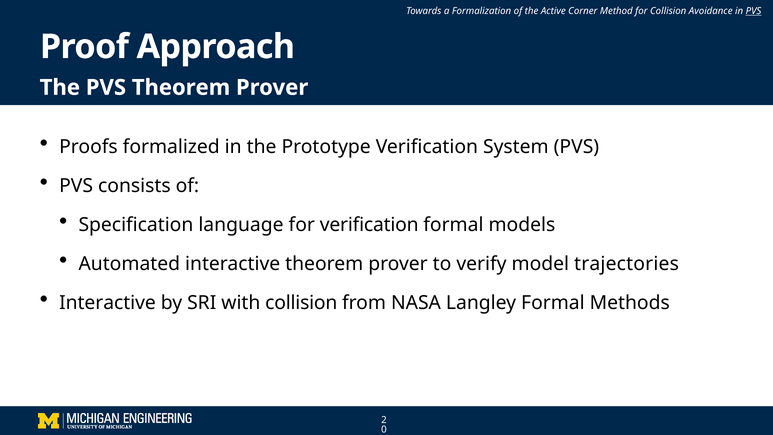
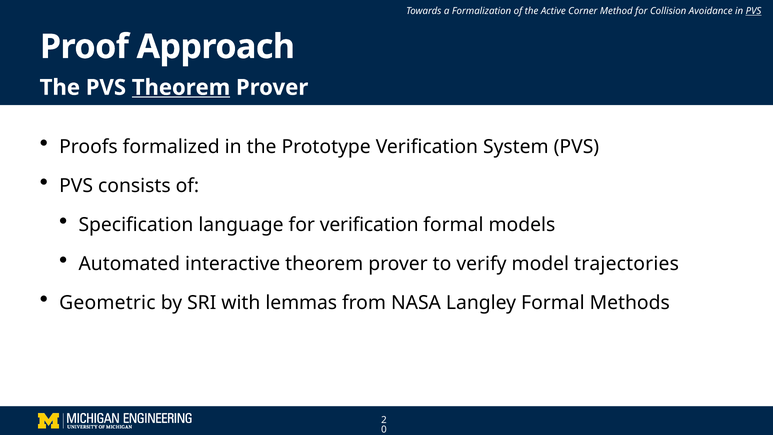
Theorem underline: none -> present (181, 87)
Interactive: Interactive -> Geometric (107, 303)
with collision: collision -> lemmas (301, 303)
